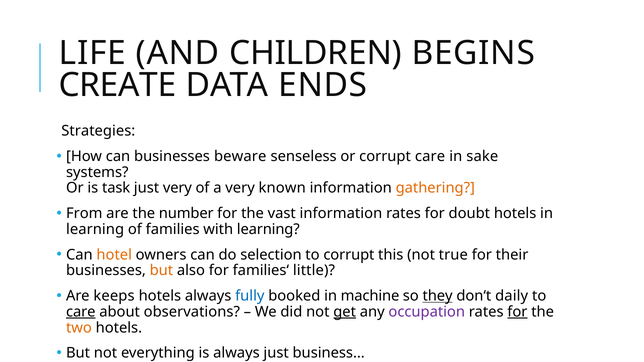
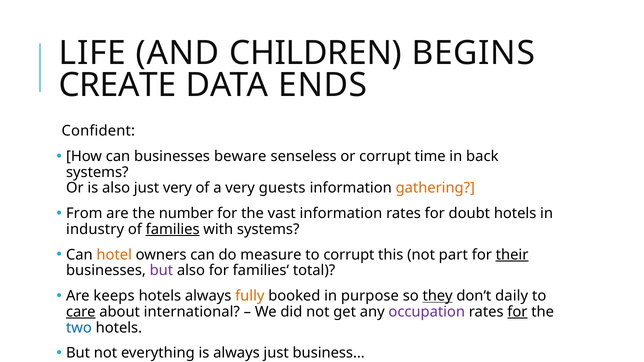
Strategies: Strategies -> Confident (98, 131)
corrupt care: care -> time (430, 156)
sake: sake -> back (482, 156)
is task: task -> also (116, 188)
known: known -> guests (282, 188)
learning: learning -> industry (95, 229)
families underline: none -> present (173, 229)
with learning: learning -> systems (268, 229)
selection: selection -> measure (271, 255)
true: true -> part (453, 255)
their underline: none -> present (512, 255)
but colour: orange -> purple (161, 271)
little: little -> total (314, 271)
fully colour: blue -> orange (250, 296)
machine: machine -> purpose (370, 296)
observations: observations -> international (192, 312)
get underline: present -> none (345, 312)
two colour: orange -> blue (79, 328)
